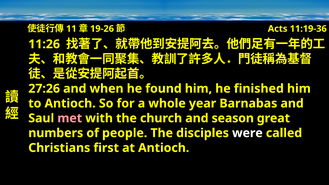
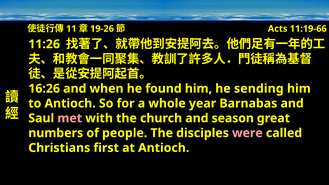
11:19-36: 11:19-36 -> 11:19-66 (308, 29)
27:26: 27:26 -> 16:26 (44, 89)
finished: finished -> sending (259, 89)
were colour: white -> pink (247, 133)
